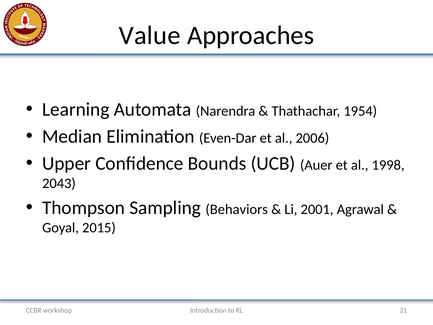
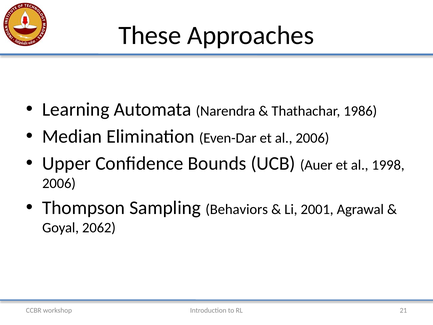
Value: Value -> These (150, 36)
1954: 1954 -> 1986 (360, 111)
2043: 2043 -> 2006 (59, 183)
2015: 2015 -> 2062 (99, 228)
